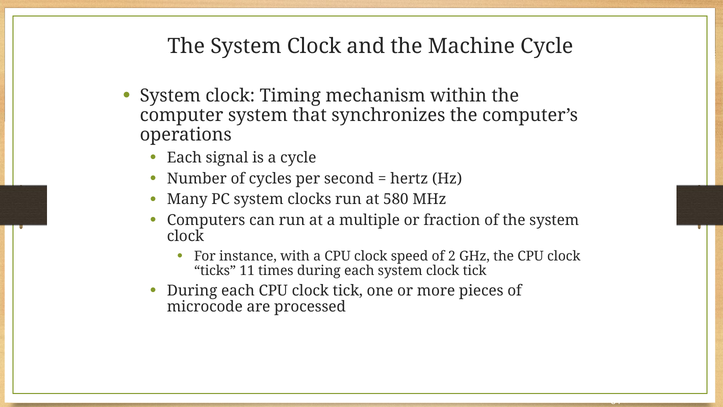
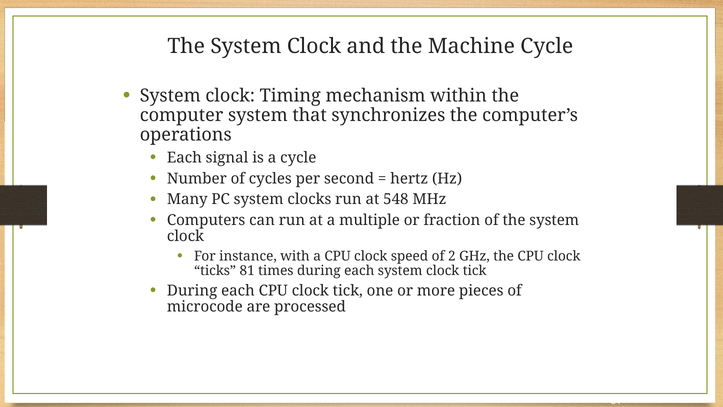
580: 580 -> 548 (396, 199)
11: 11 -> 81 (247, 271)
